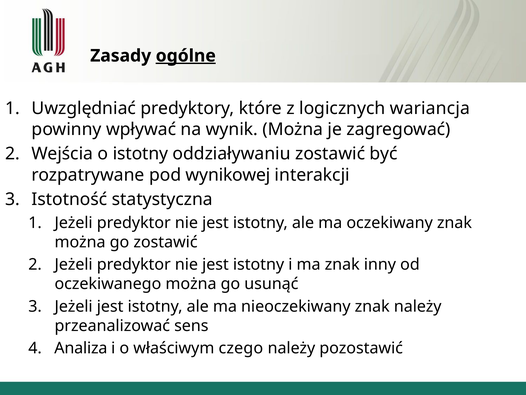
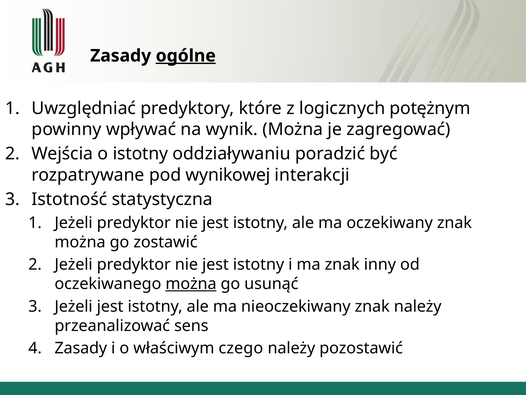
wariancja: wariancja -> potężnym (430, 108)
oddziaływaniu zostawić: zostawić -> poradzić (330, 154)
można underline: none -> present (191, 284)
Analiza: Analiza -> Zasady (81, 348)
